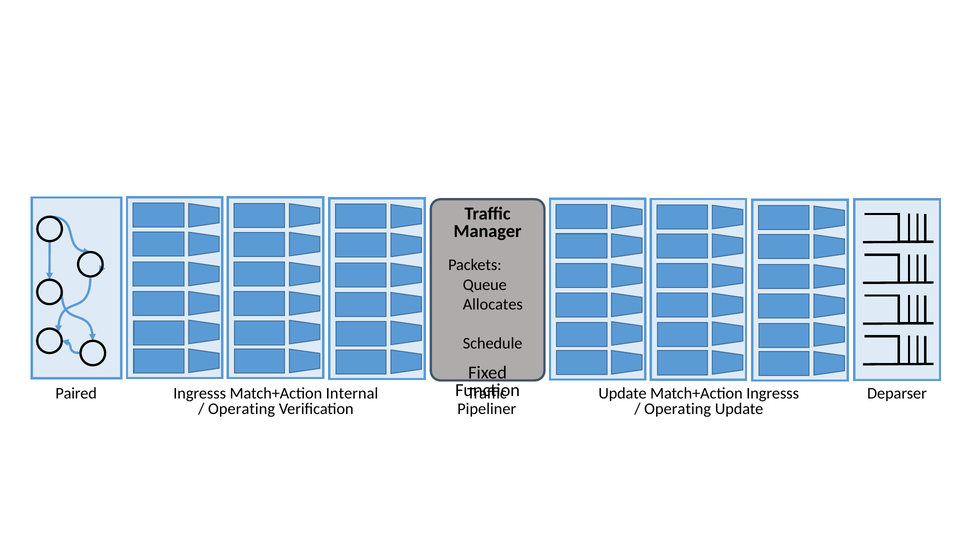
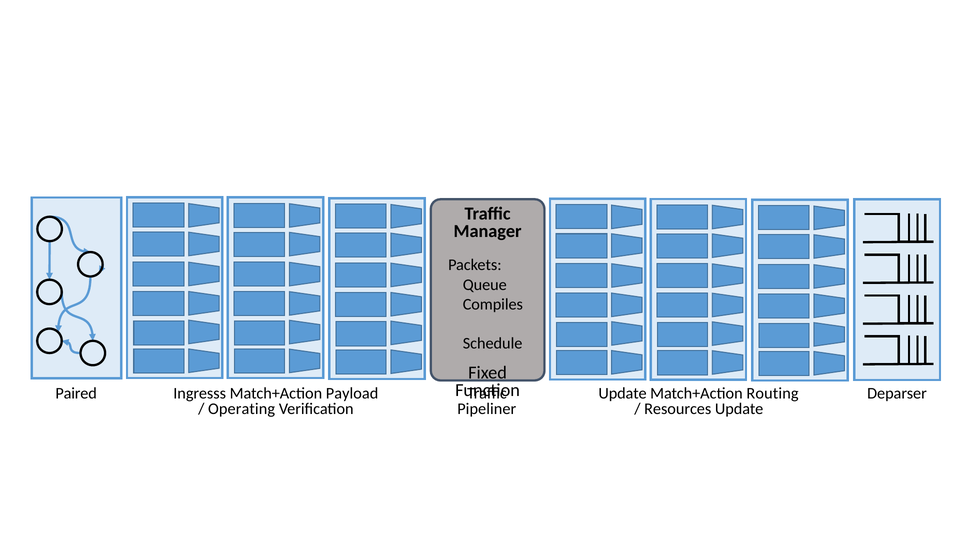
Allocates: Allocates -> Compiles (493, 304)
Internal: Internal -> Payload (352, 393)
Match+Action Ingresss: Ingresss -> Routing (773, 393)
Operating: Operating -> Resources (678, 409)
